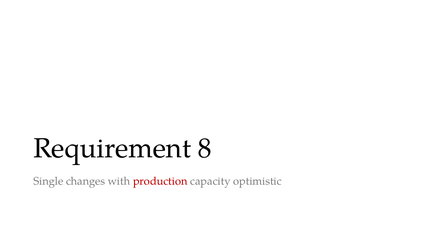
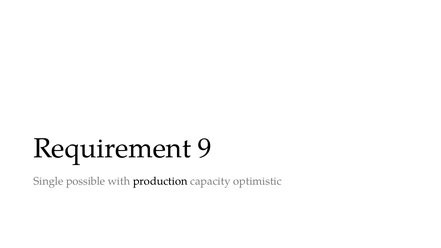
8: 8 -> 9 (205, 148)
changes: changes -> possible (86, 181)
production colour: red -> black (160, 181)
